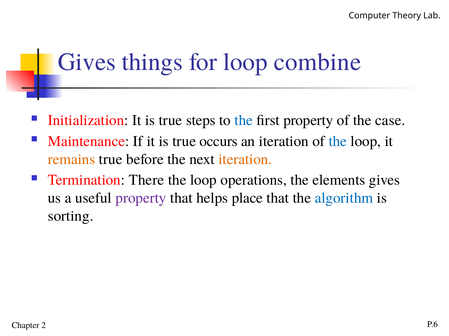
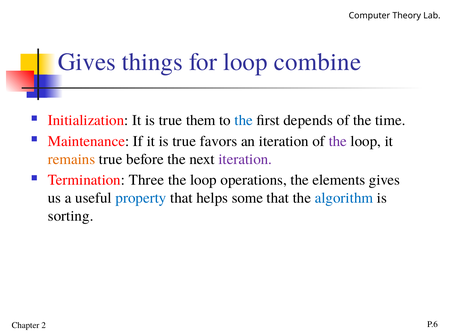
steps: steps -> them (201, 121)
first property: property -> depends (308, 121)
case: case -> time (390, 121)
occurs: occurs -> favors (219, 141)
the colour: blue -> purple (338, 141)
iteration colour: orange -> purple (245, 159)
There: There -> Three (146, 180)
property colour: purple -> blue (141, 198)
place: place -> some (247, 198)
